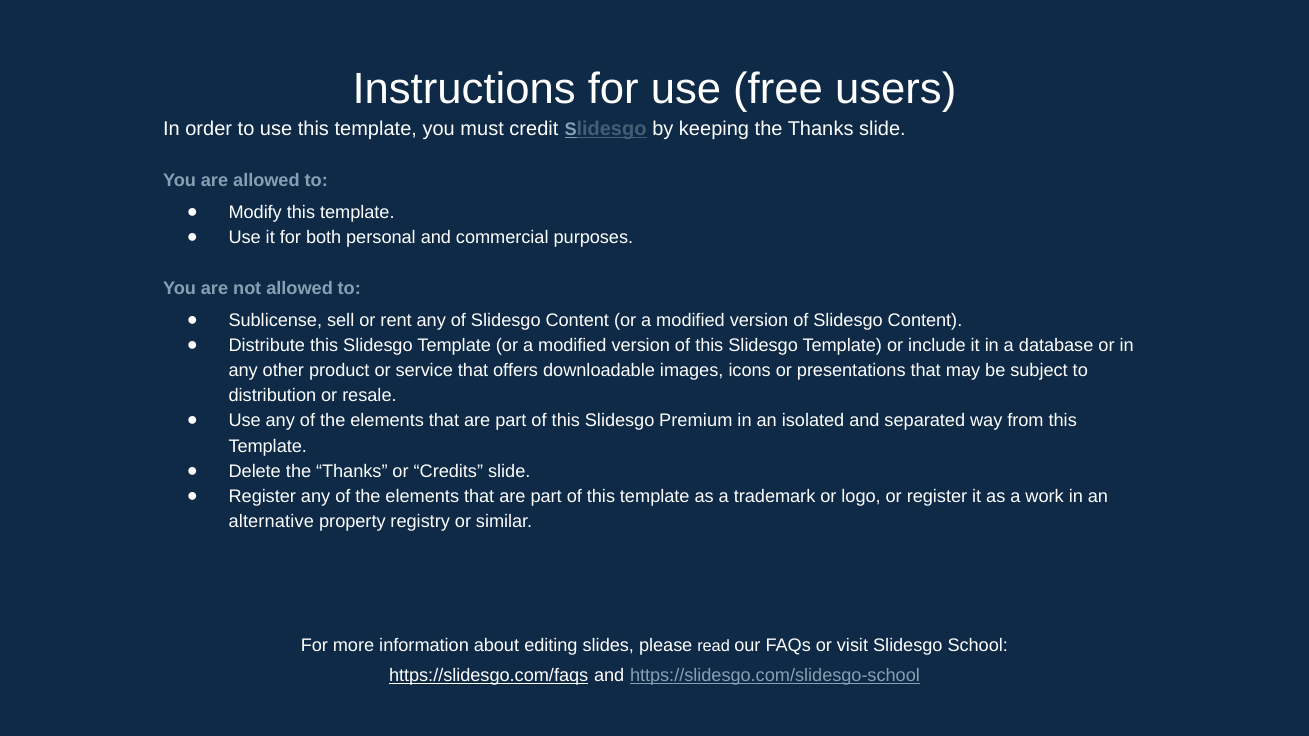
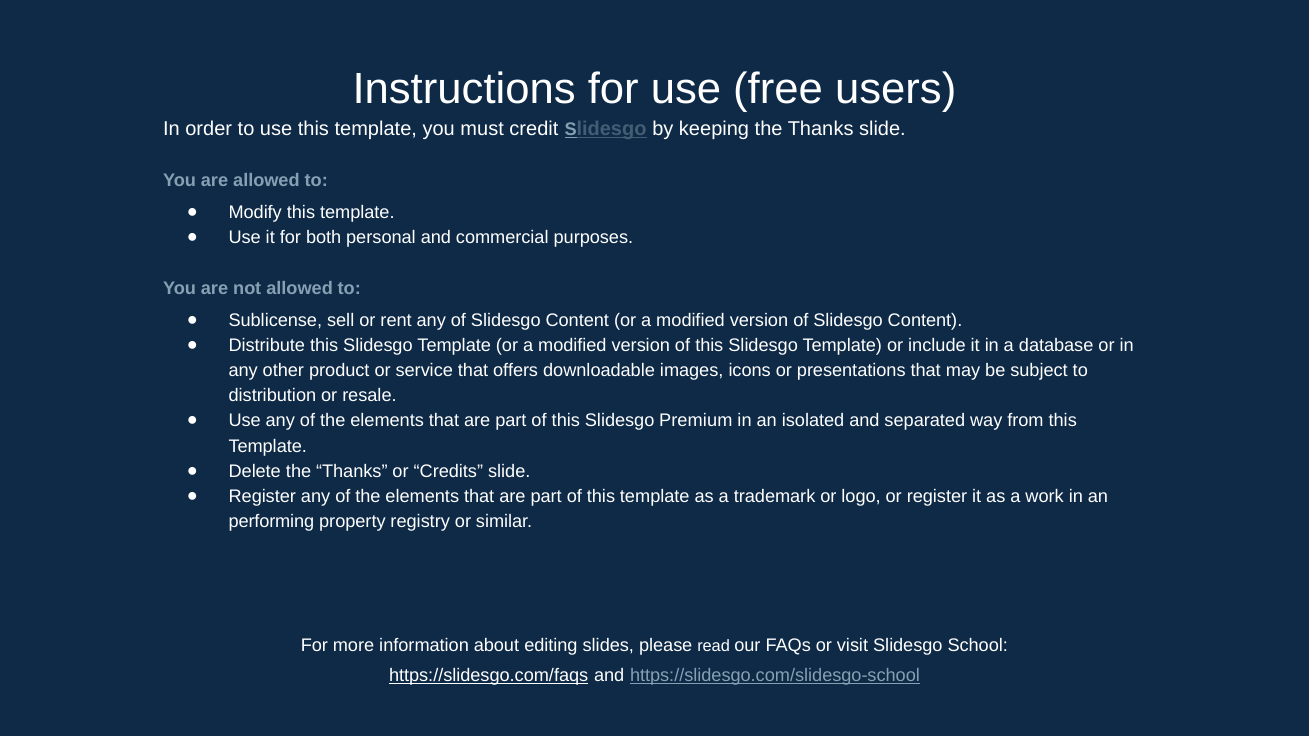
alternative: alternative -> performing (271, 522)
